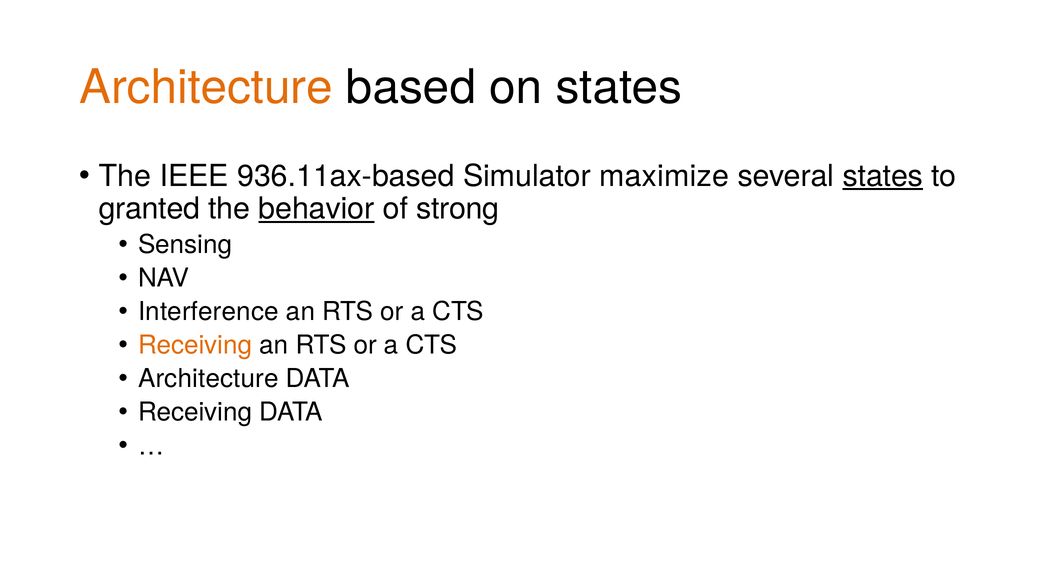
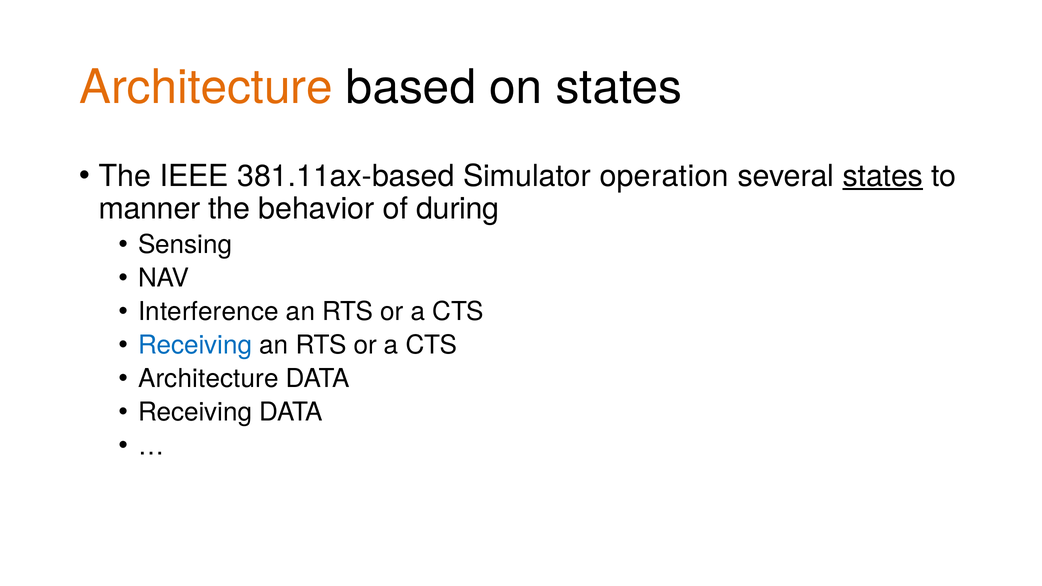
936.11ax-based: 936.11ax-based -> 381.11ax-based (346, 176)
maximize: maximize -> operation (664, 176)
granted: granted -> manner (150, 209)
behavior underline: present -> none (316, 209)
strong: strong -> during (458, 209)
Receiving colour: orange -> blue (195, 345)
